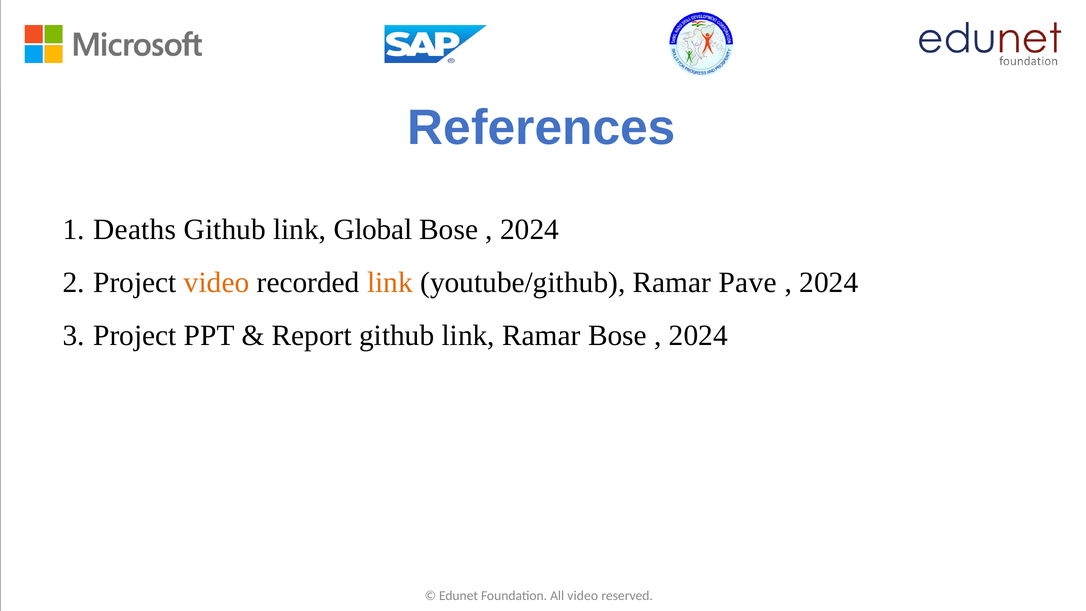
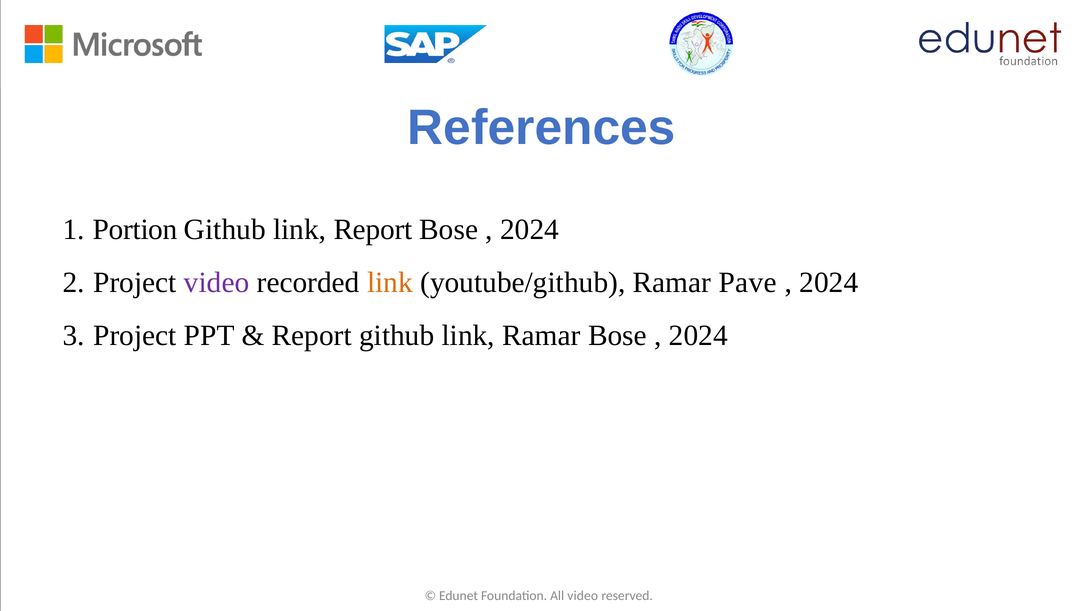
Deaths: Deaths -> Portion (135, 229)
link Global: Global -> Report (373, 229)
video colour: orange -> purple (217, 282)
